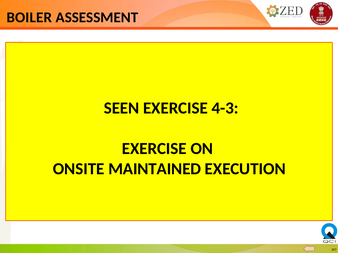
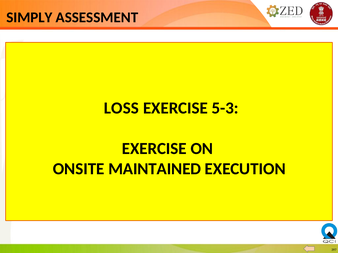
BOILER: BOILER -> SIMPLY (29, 17)
SEEN: SEEN -> LOSS (121, 108)
4-3: 4-3 -> 5-3 (225, 108)
